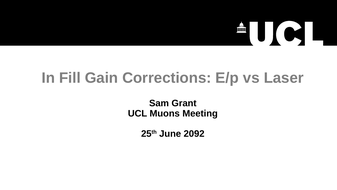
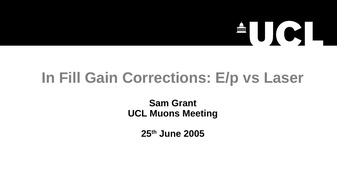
2092: 2092 -> 2005 (194, 133)
